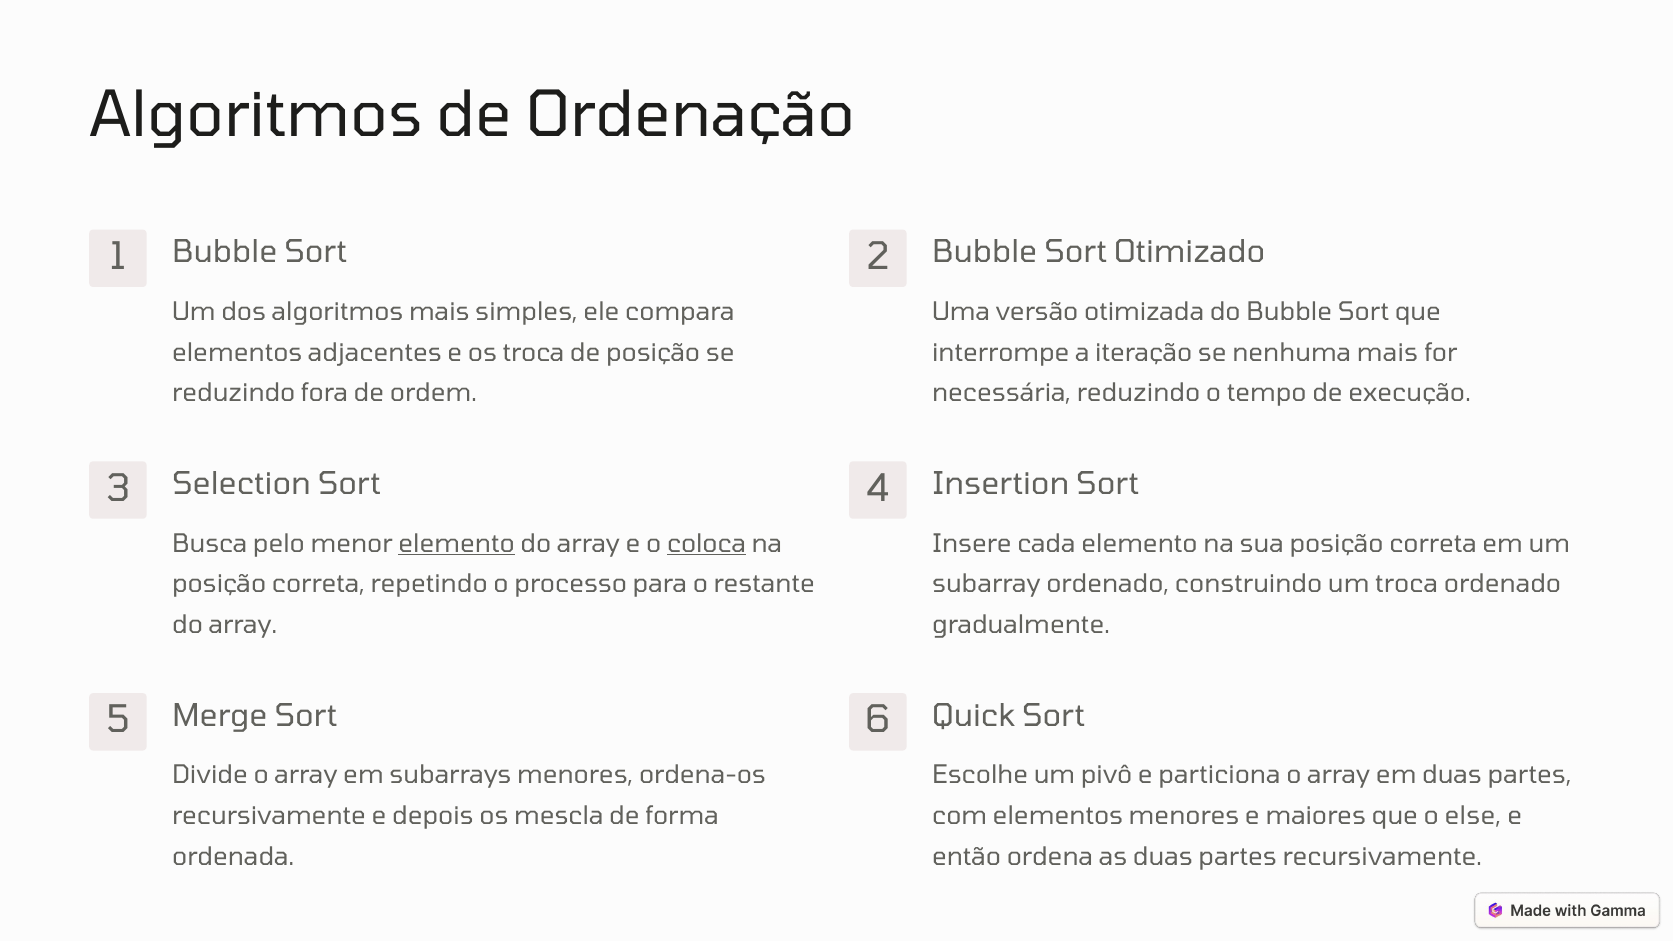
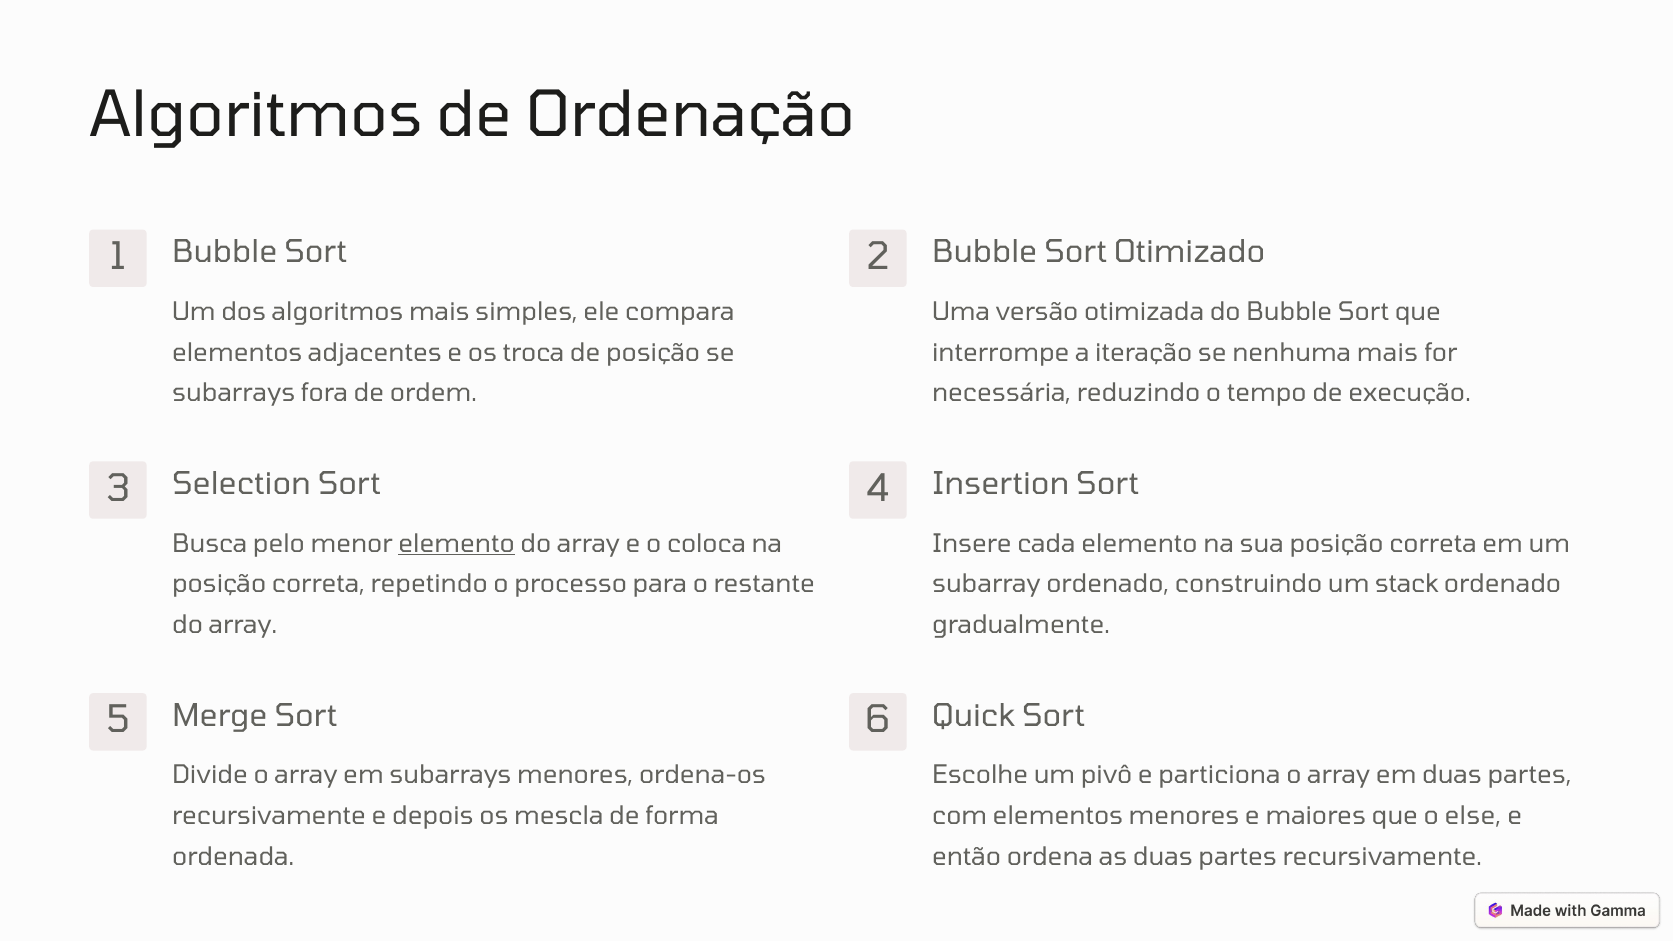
reduzindo: reduzindo -> subarrays (234, 393)
coloca underline: present -> none (707, 544)
um troca: troca -> stack (1407, 584)
